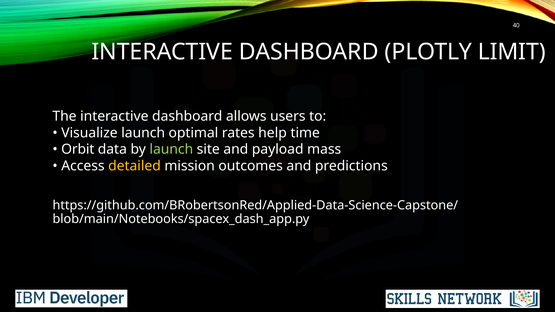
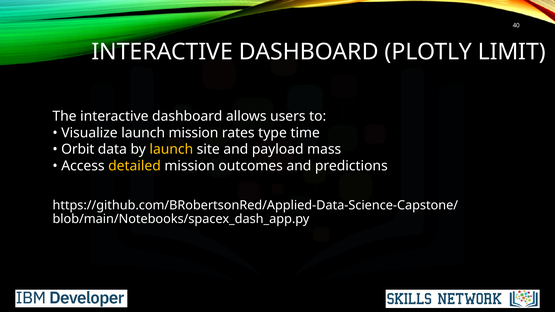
launch optimal: optimal -> mission (193, 133)
help: help -> type (273, 133)
launch colour: light green -> yellow (171, 149)
